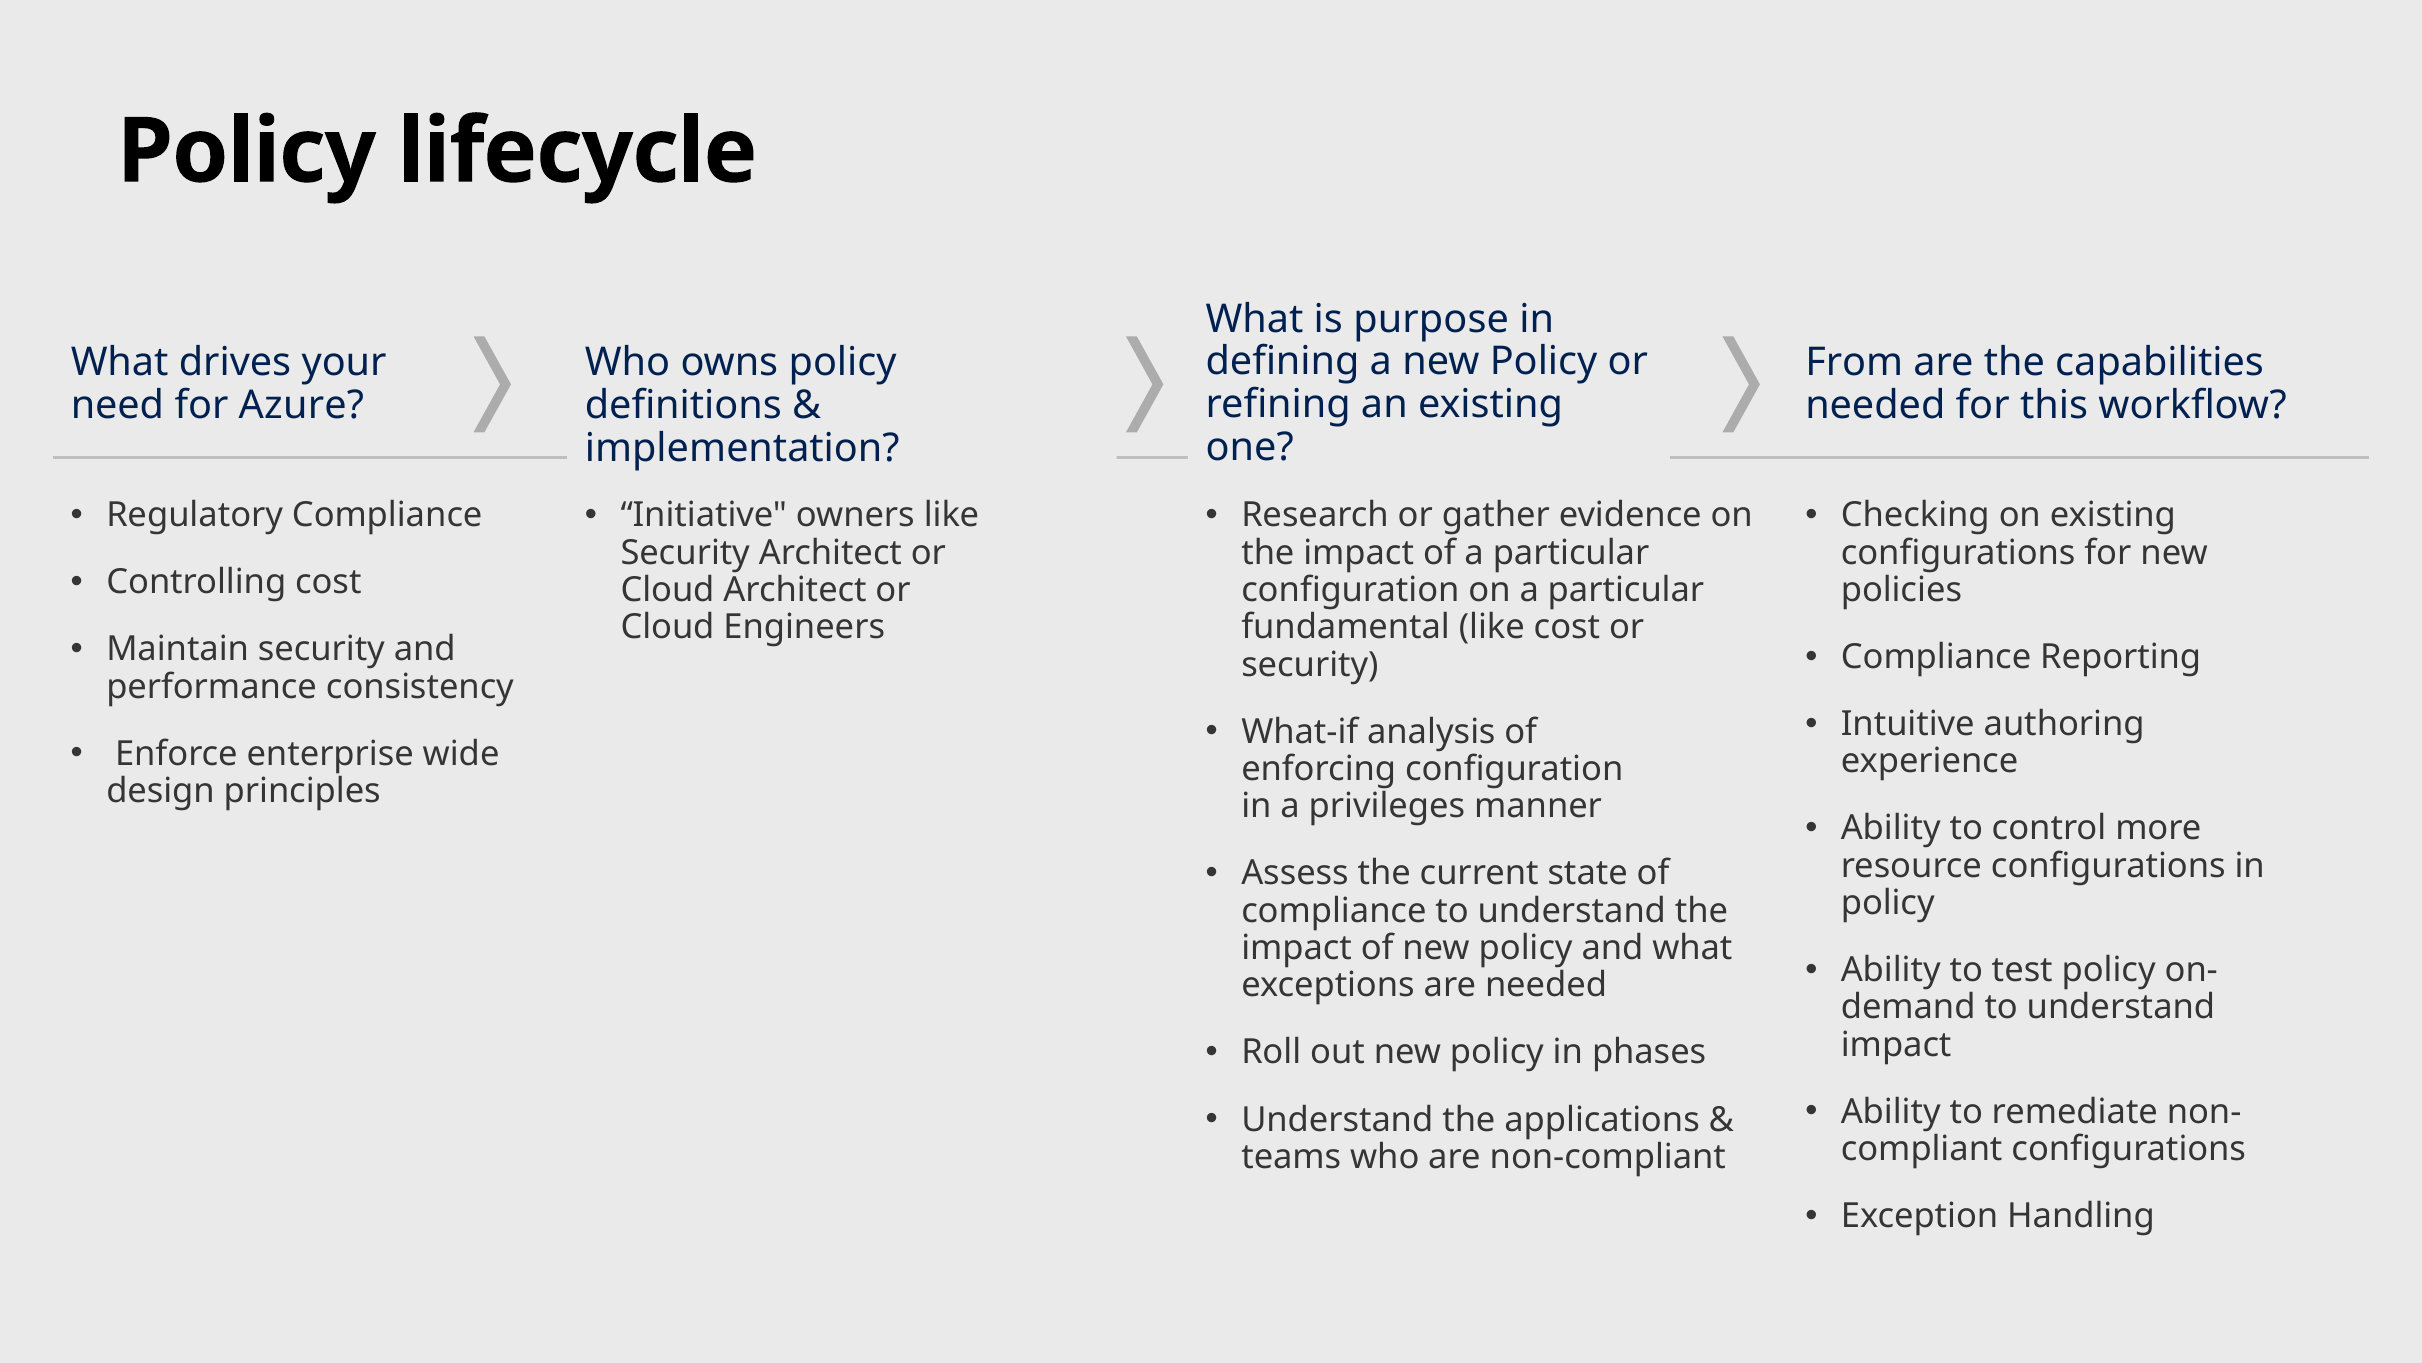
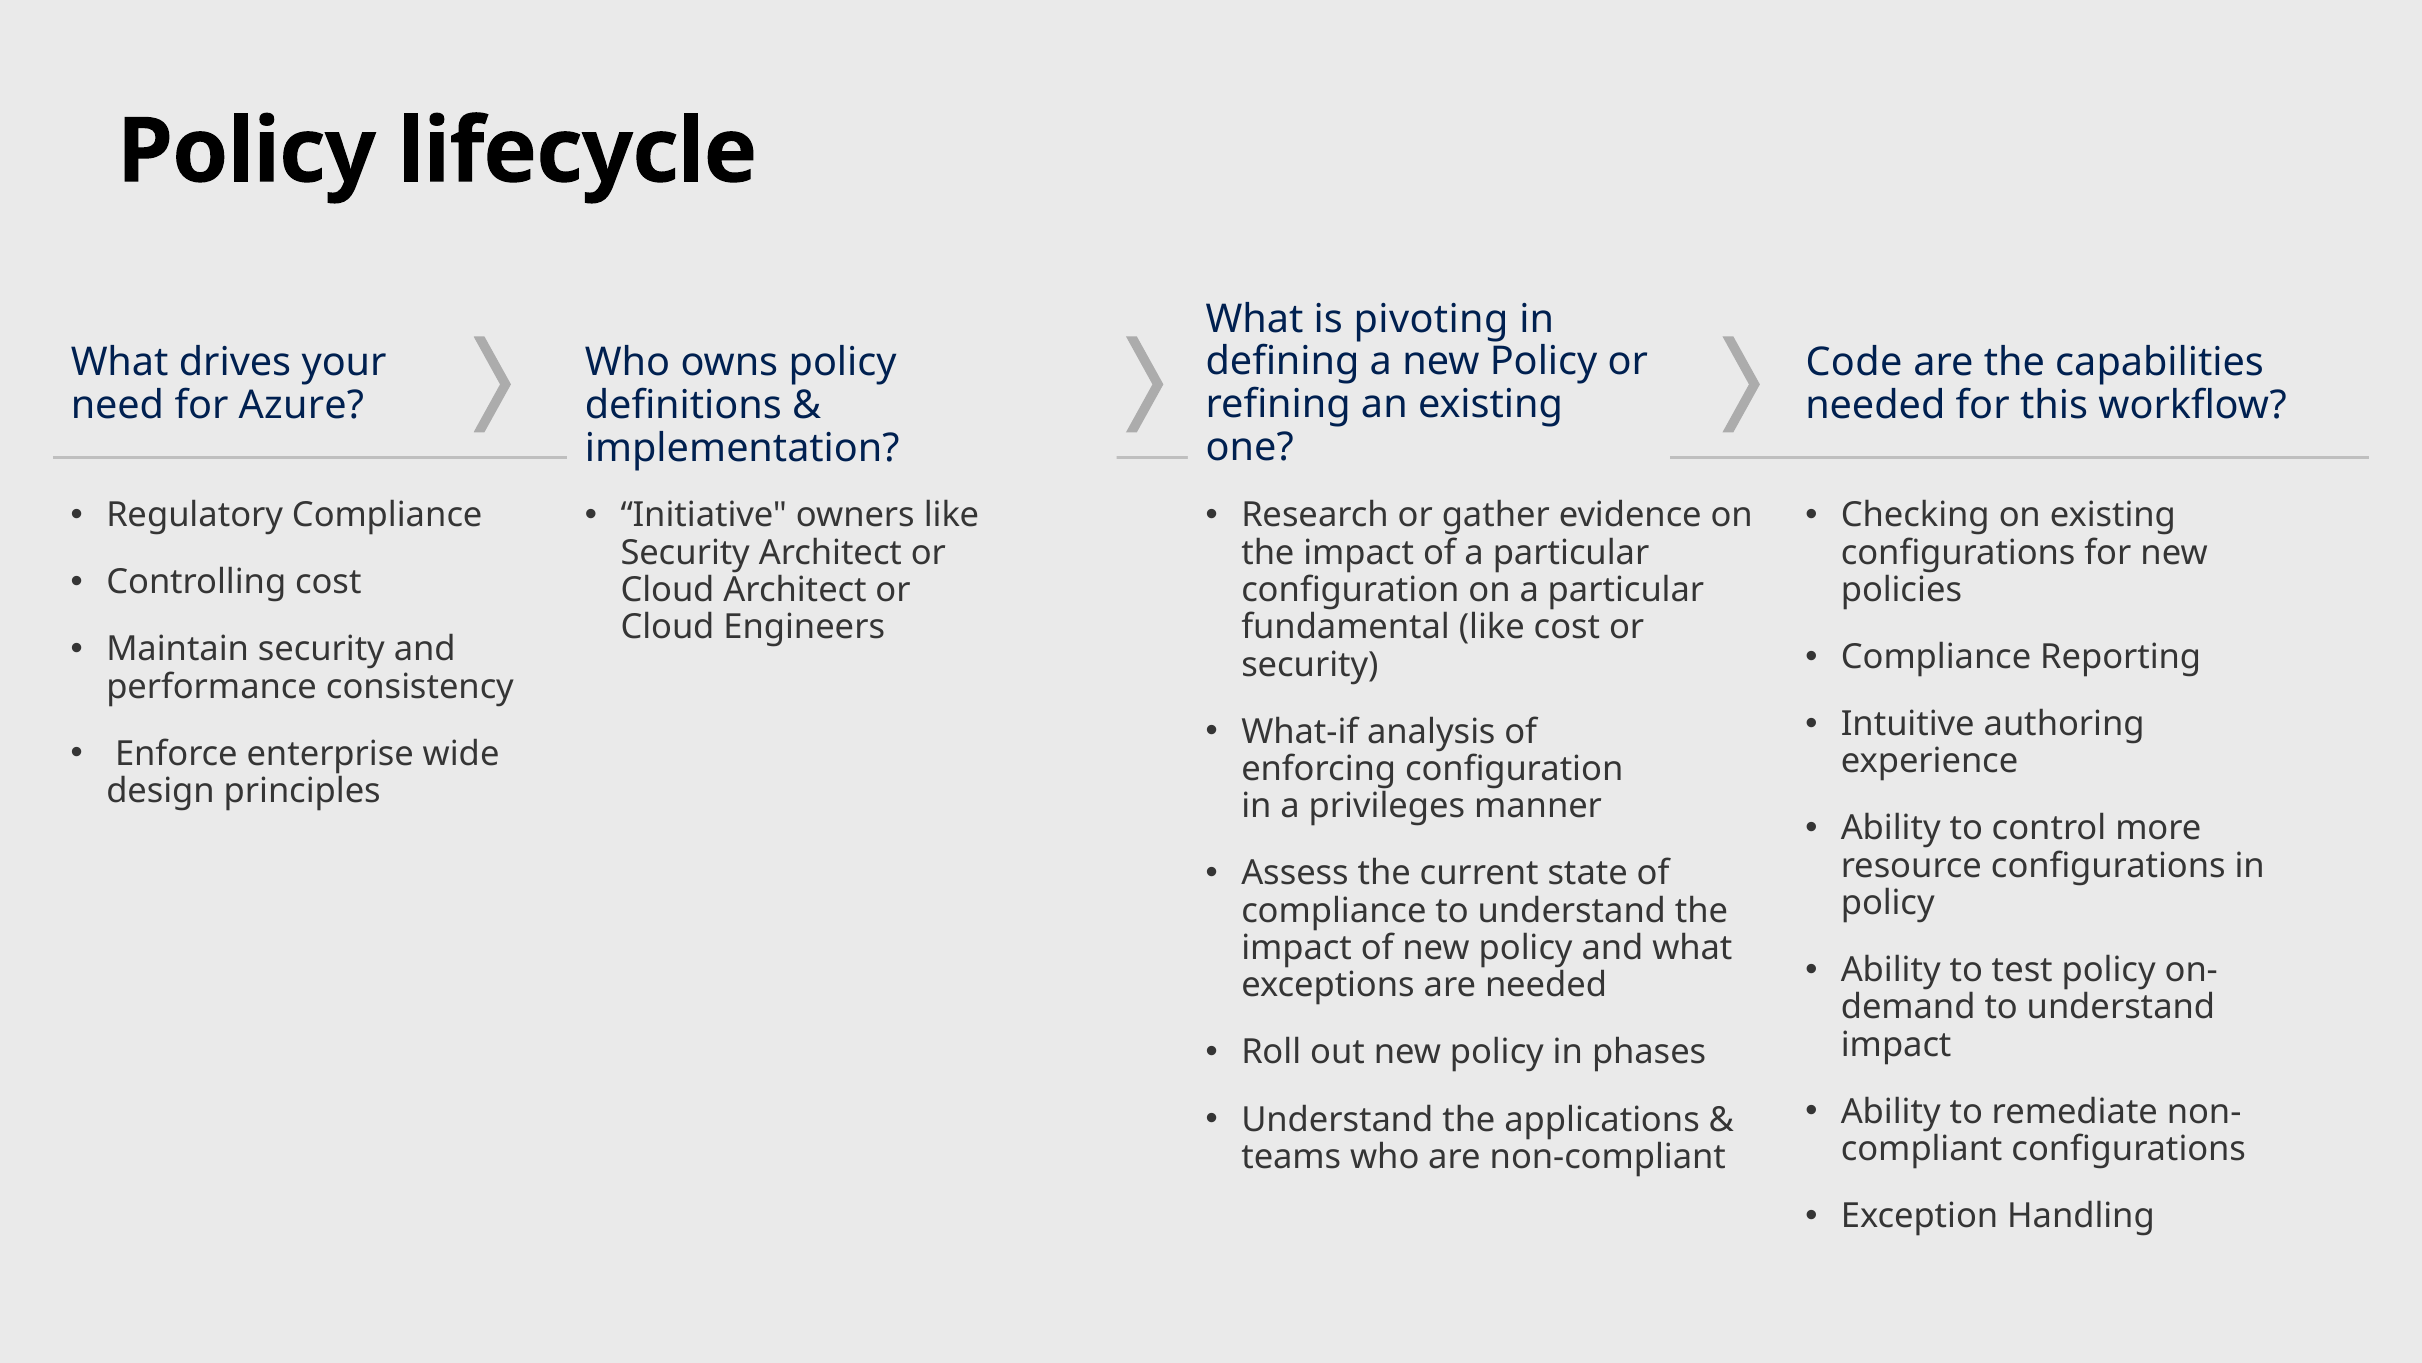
purpose: purpose -> pivoting (1431, 319)
From: From -> Code (1854, 362)
